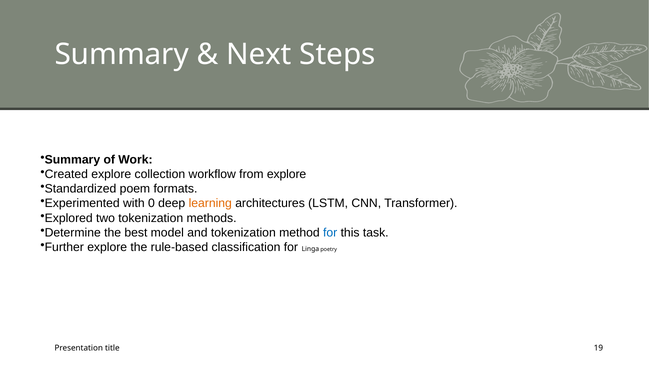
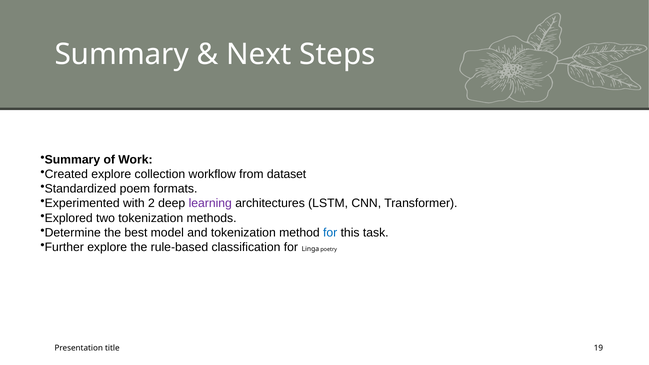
from explore: explore -> dataset (287, 174)
0: 0 -> 2 (151, 203)
learning colour: orange -> purple (210, 203)
